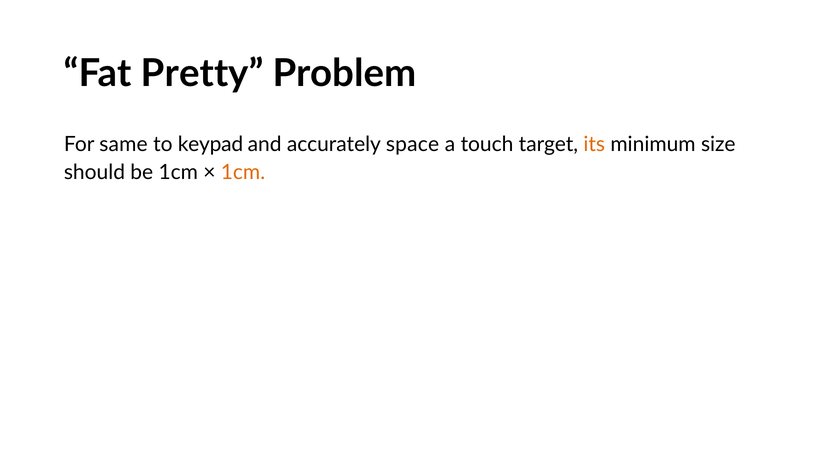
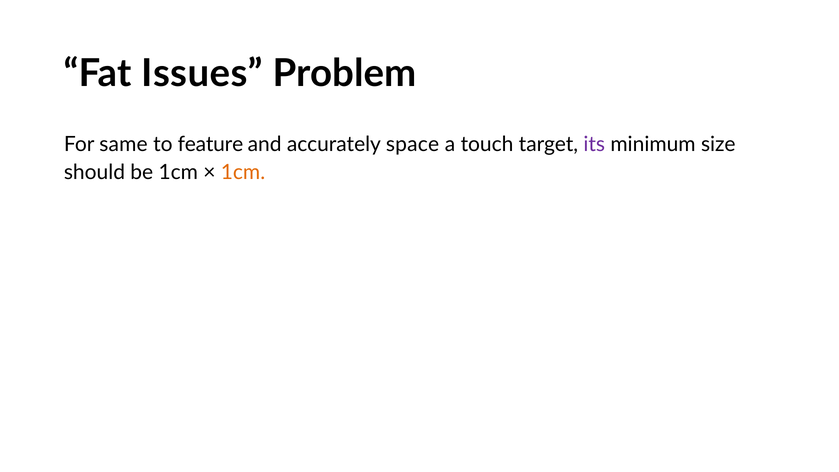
Pretty: Pretty -> Issues (202, 73)
keypad: keypad -> feature (210, 144)
its colour: orange -> purple (594, 144)
